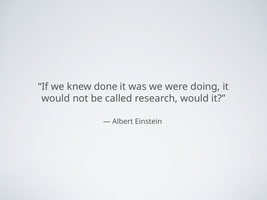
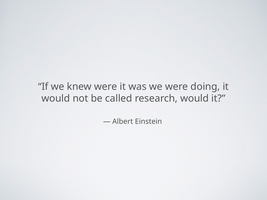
knew done: done -> were (106, 87)
